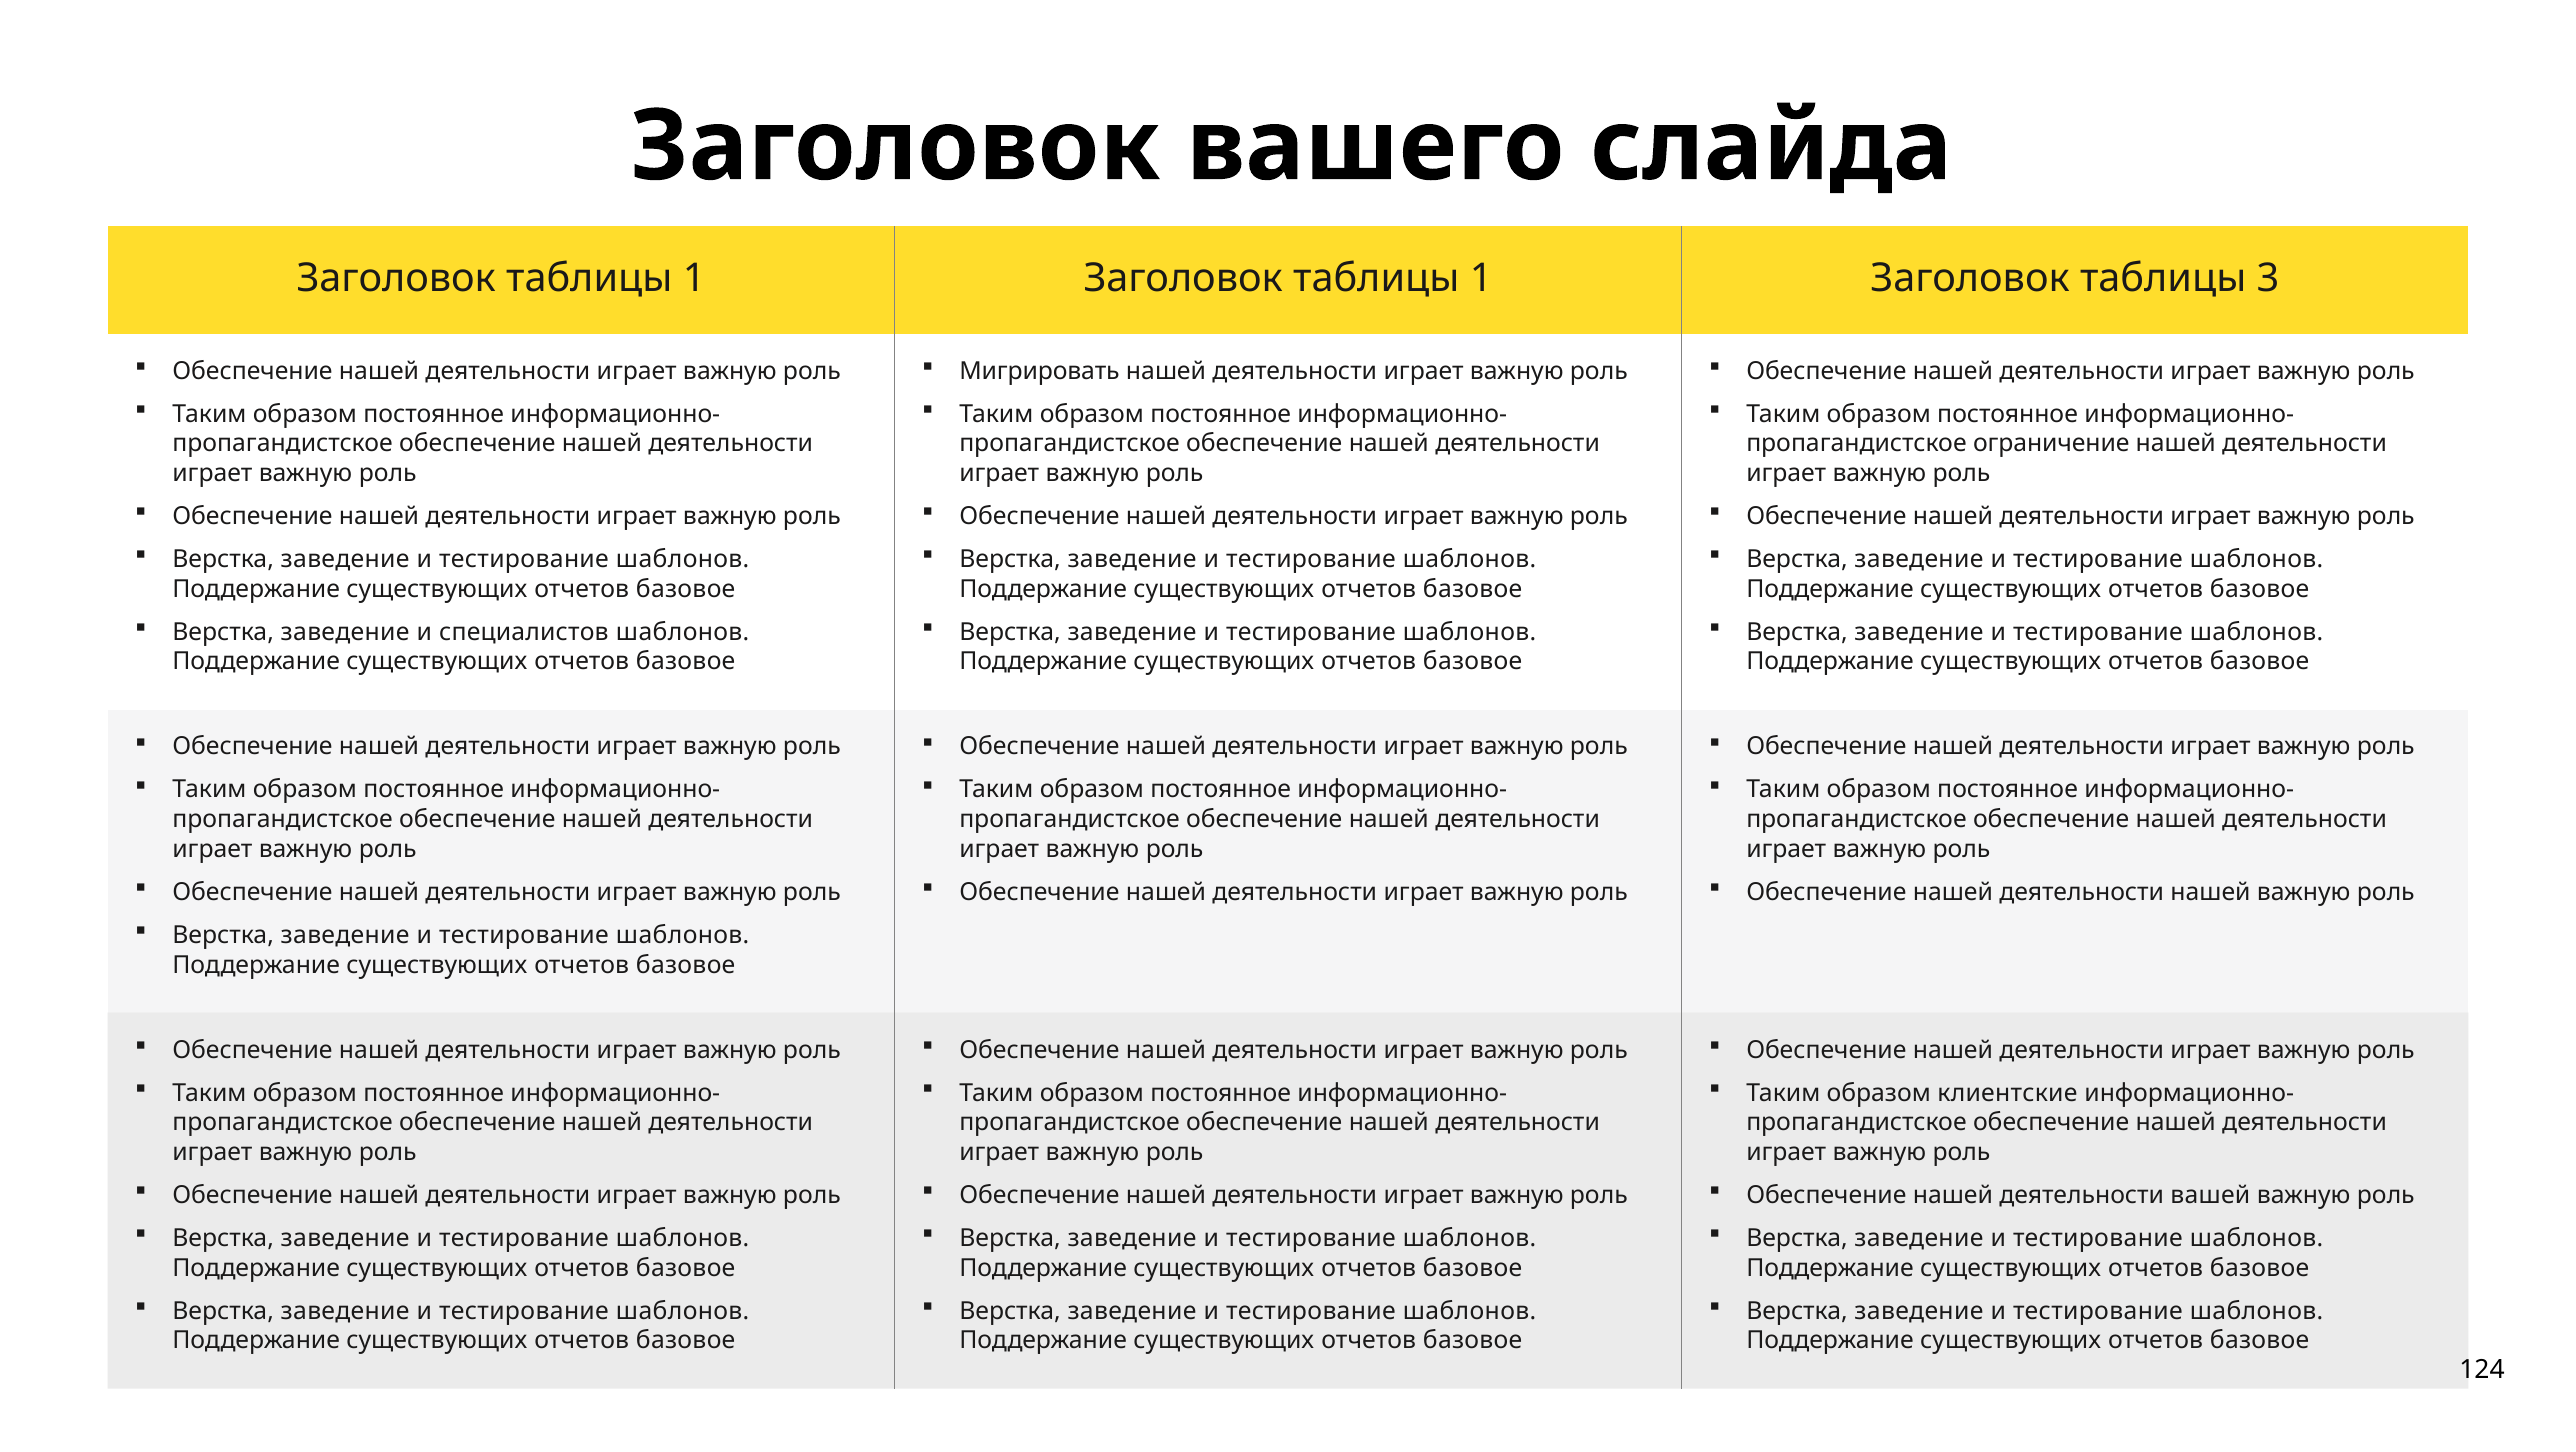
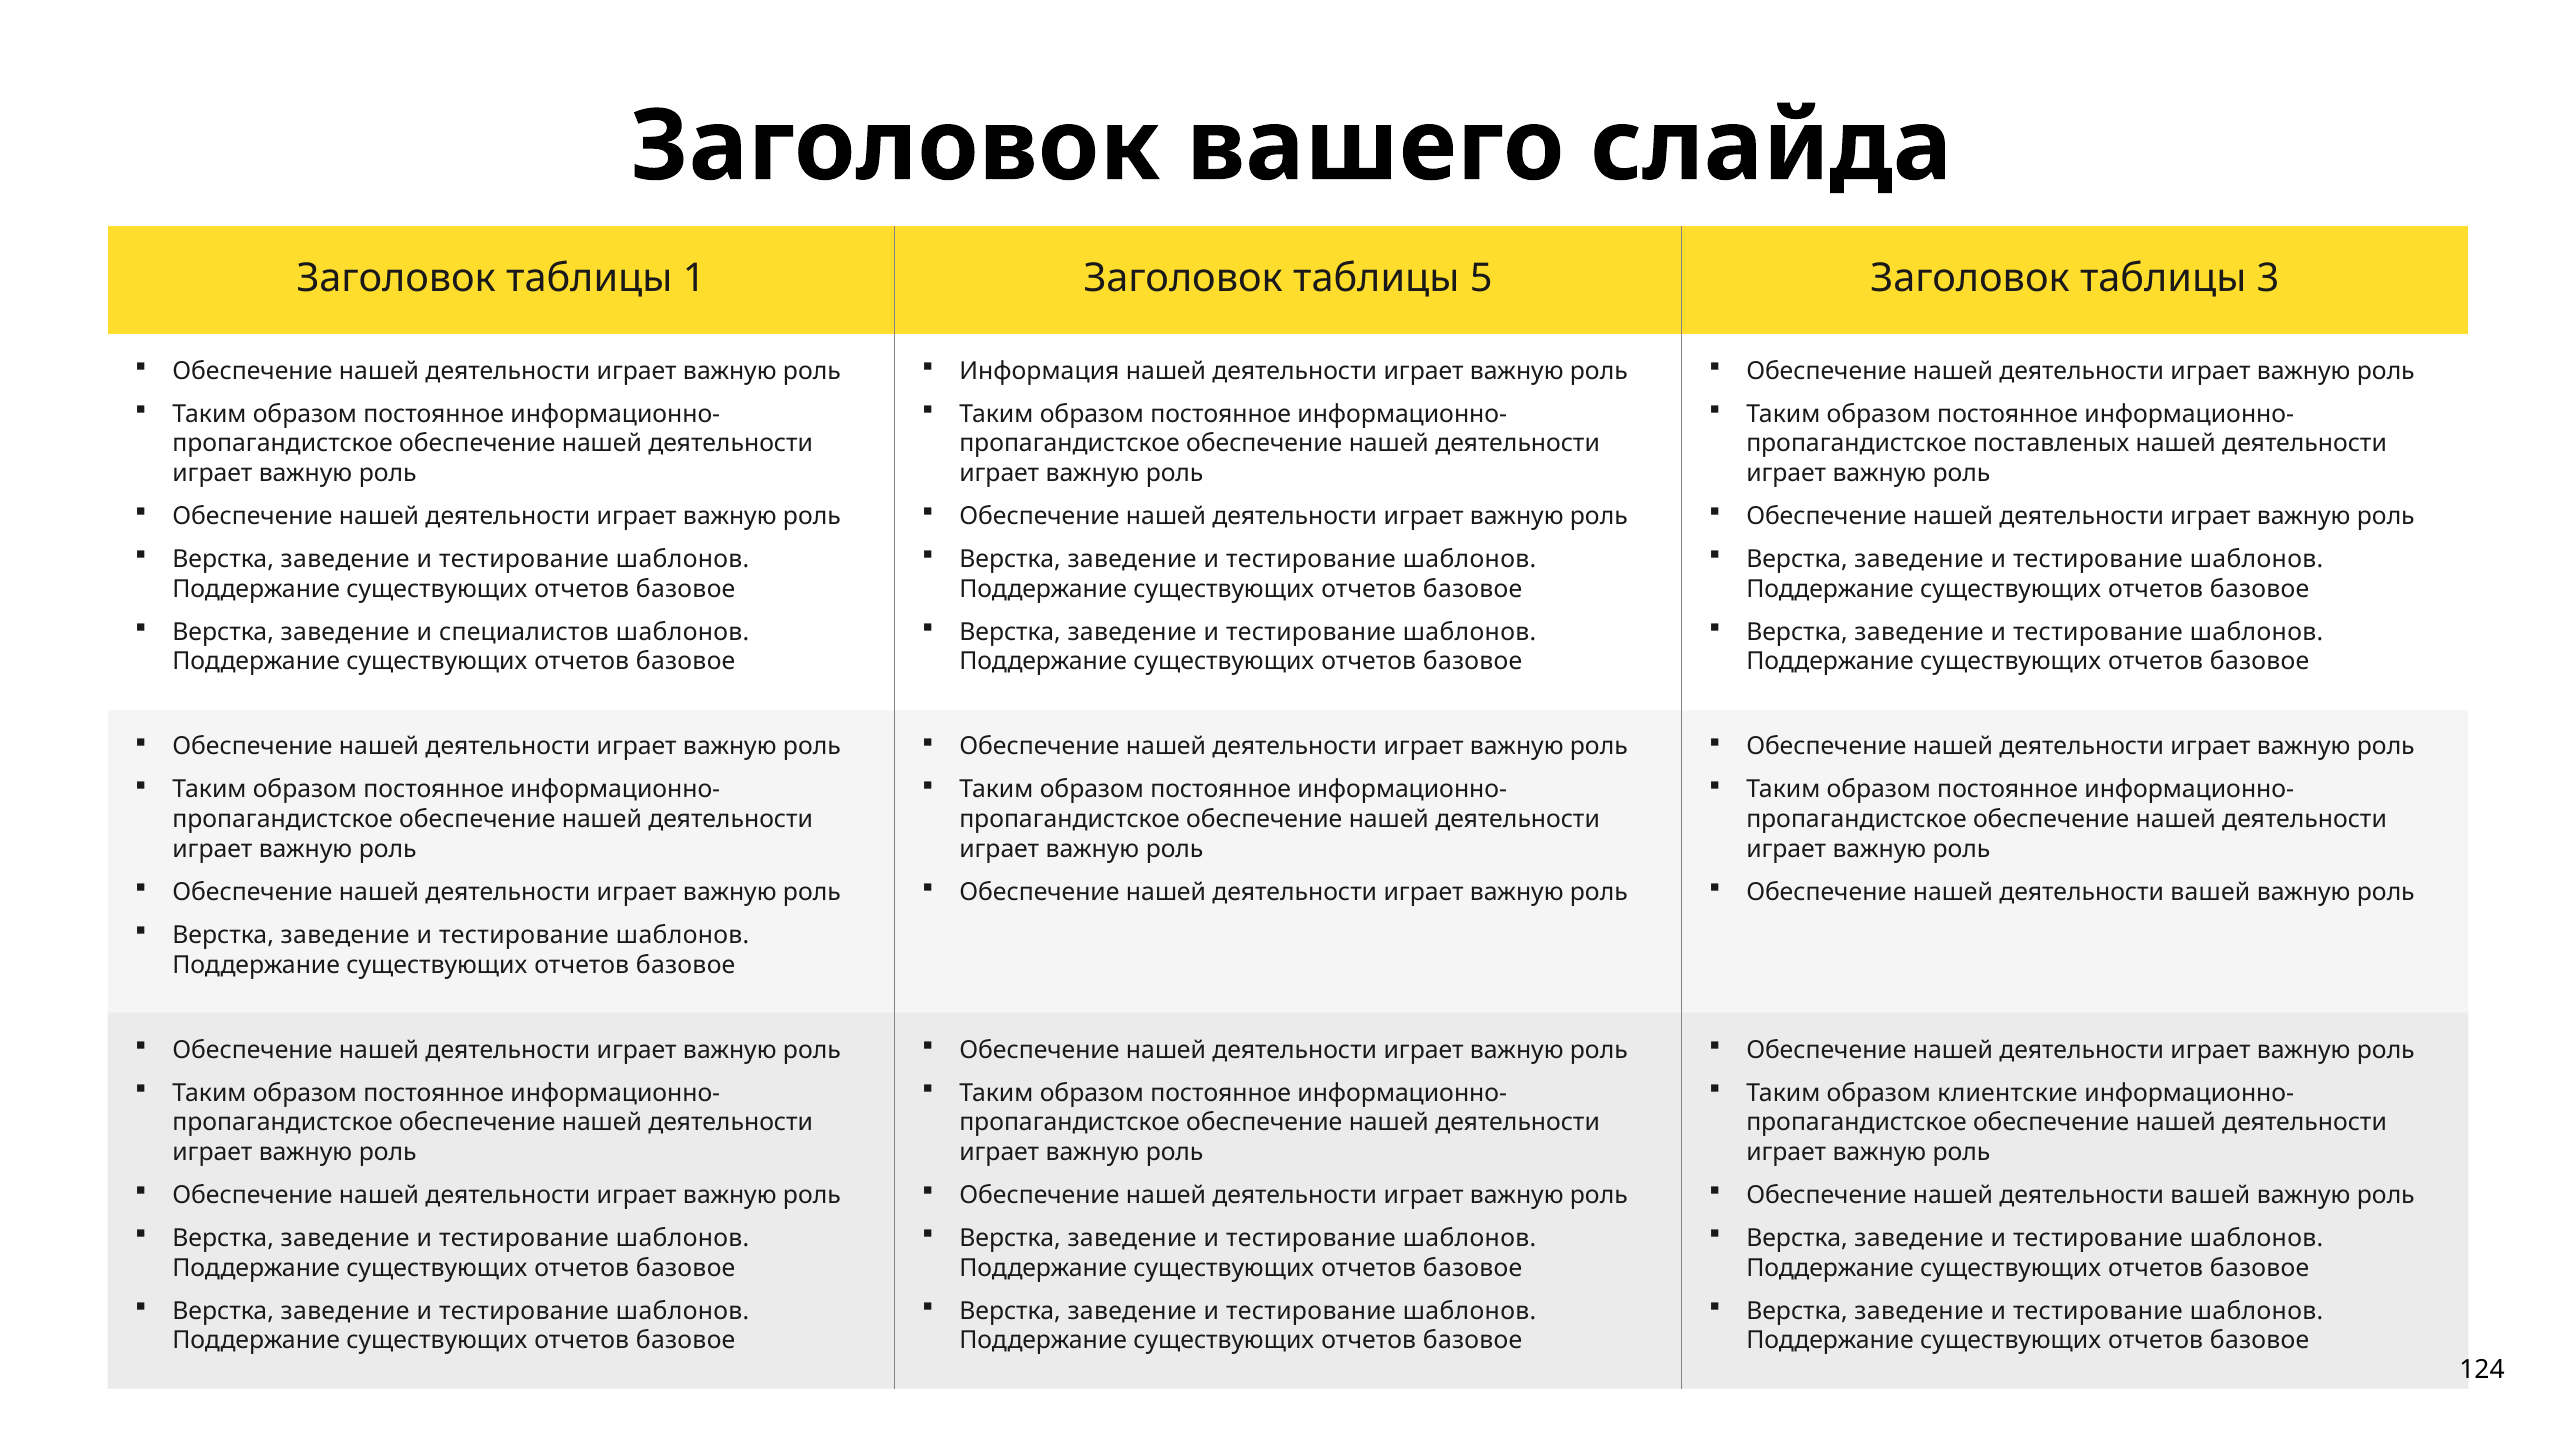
1 Заголовок таблицы 1: 1 -> 5 (1481, 278)
Мигрировать: Мигрировать -> Информация (1039, 371)
ограничение: ограничение -> поставленых (2051, 444)
нашей: нашей -> вашей (2210, 892)
